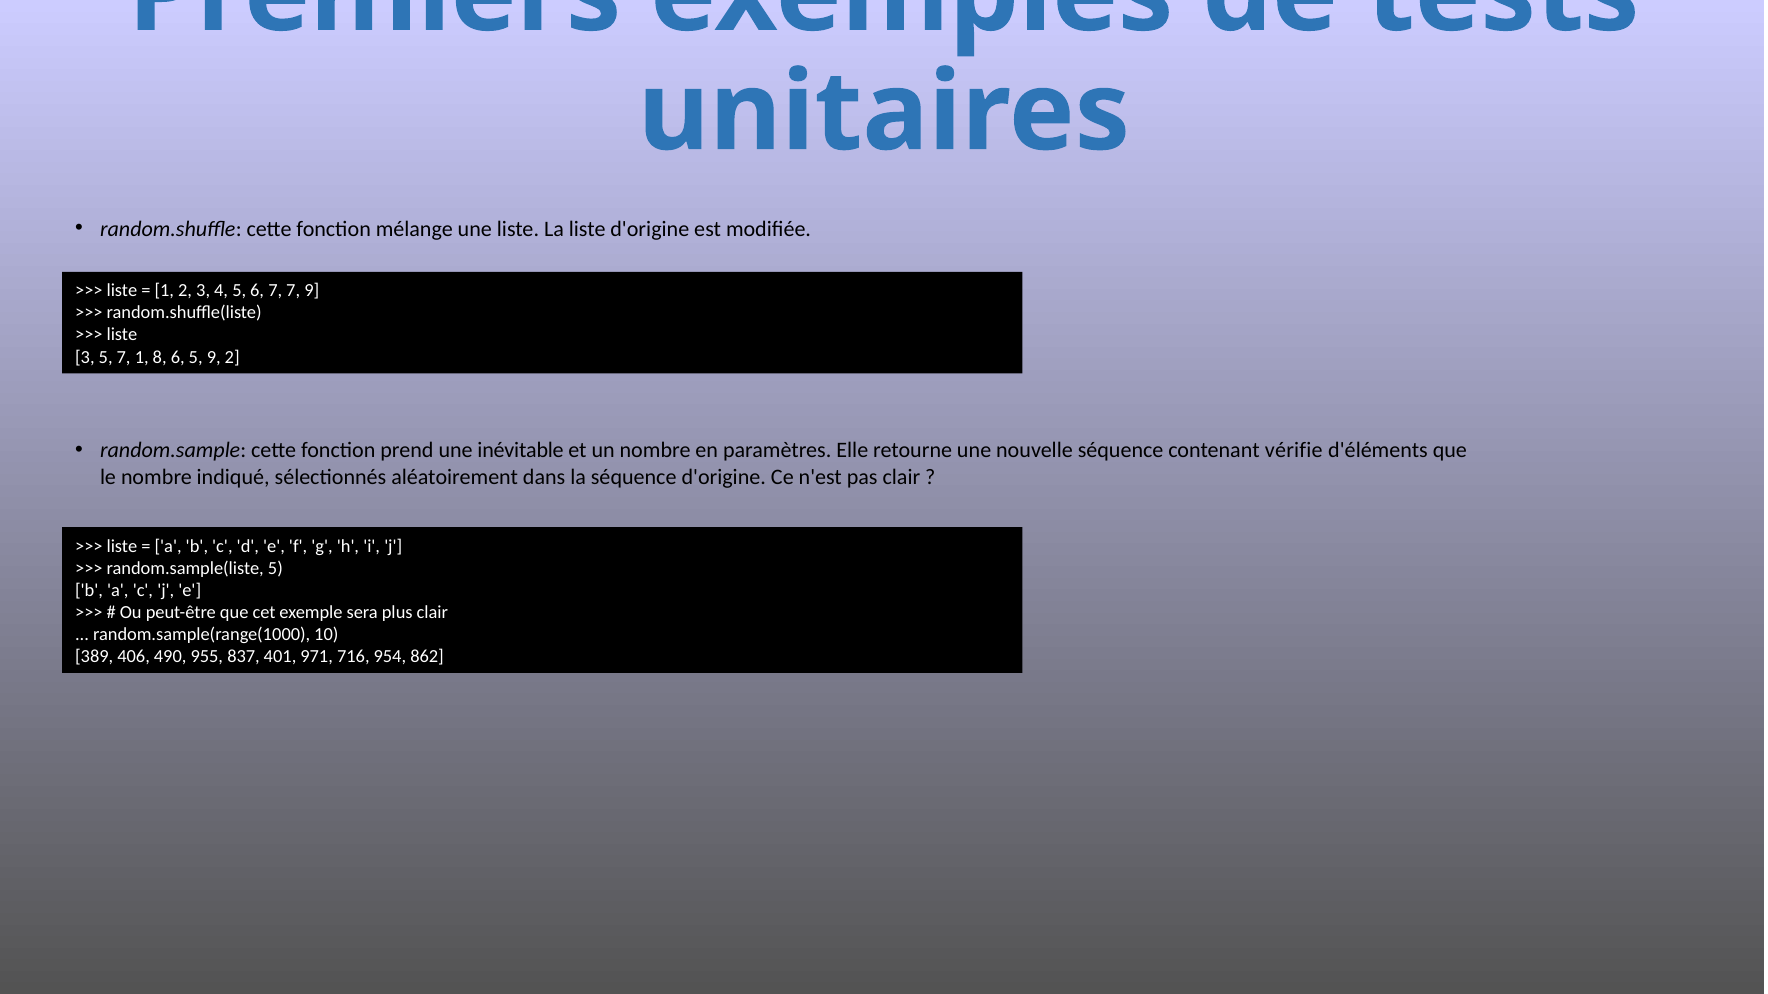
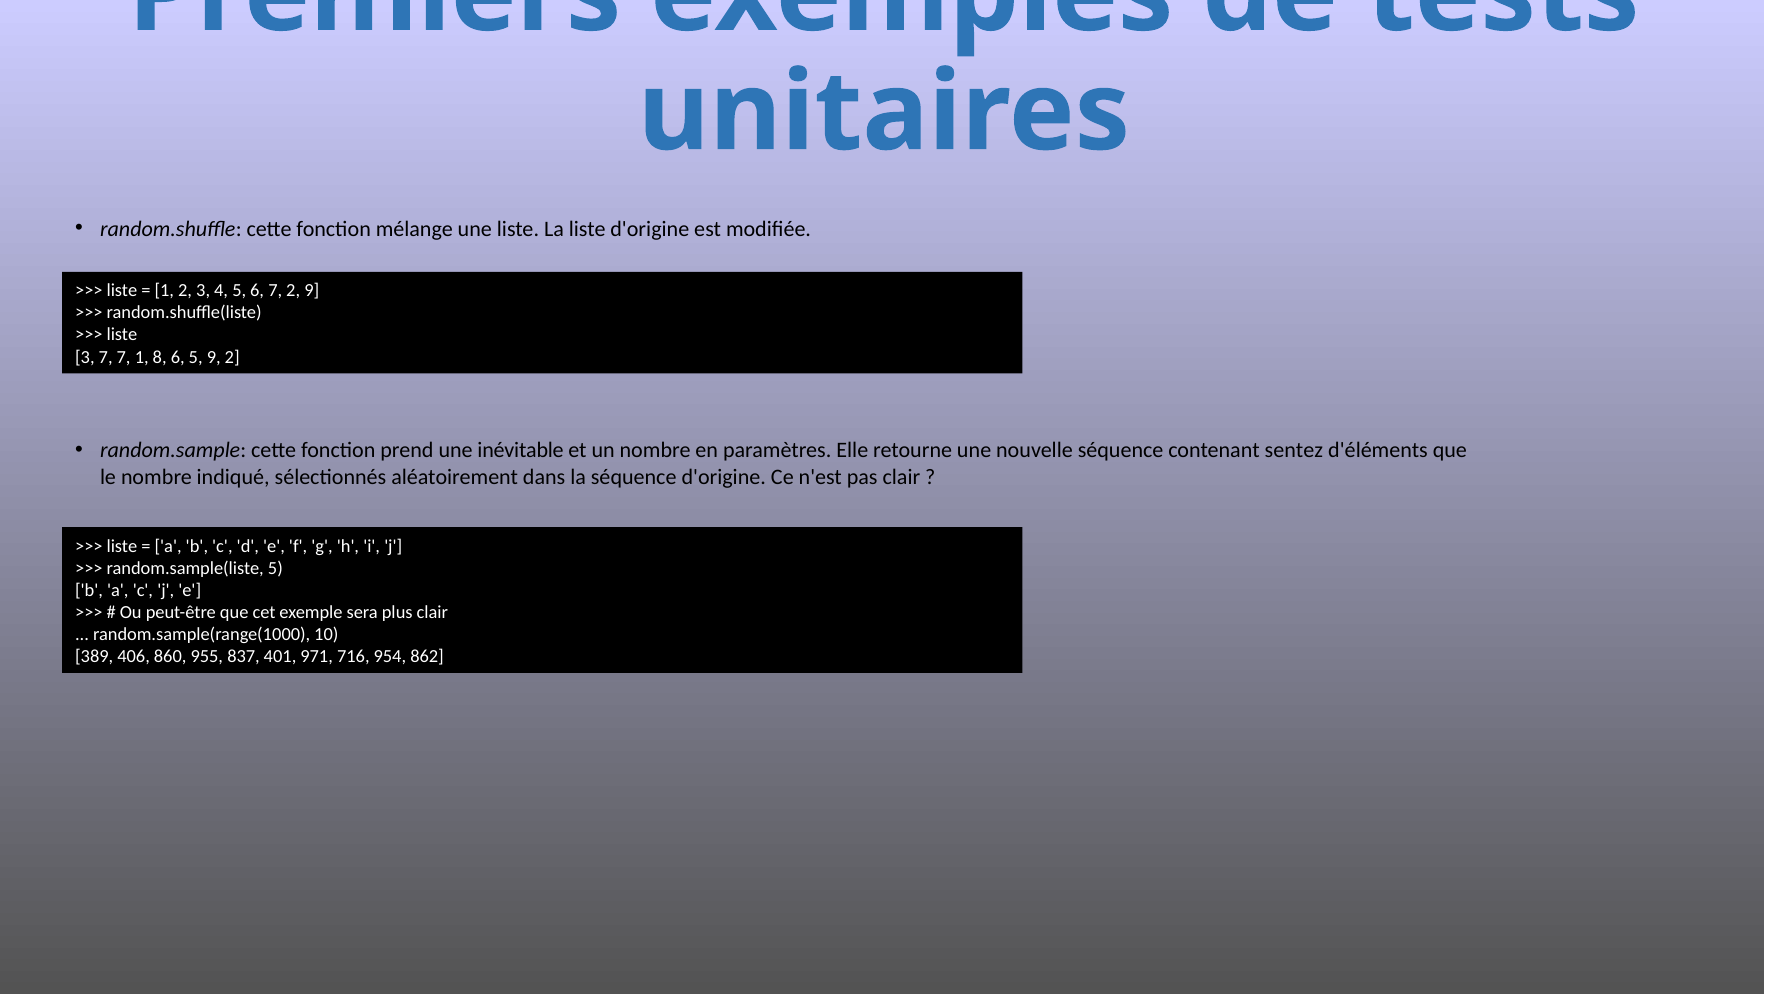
7 7: 7 -> 2 (293, 291)
3 5: 5 -> 7 (106, 357)
vérifie: vérifie -> sentez (1294, 451)
490: 490 -> 860 (170, 657)
